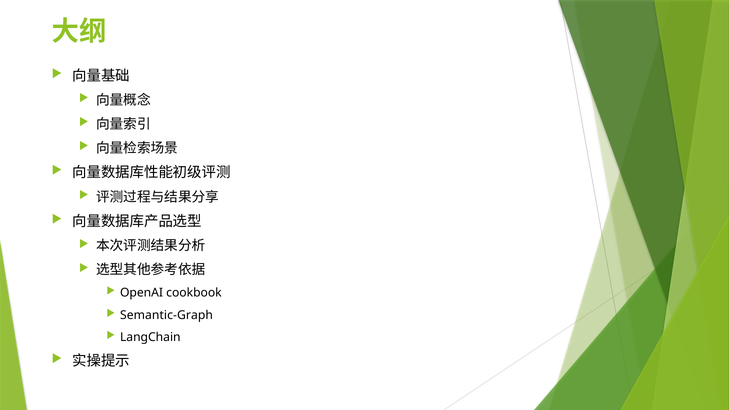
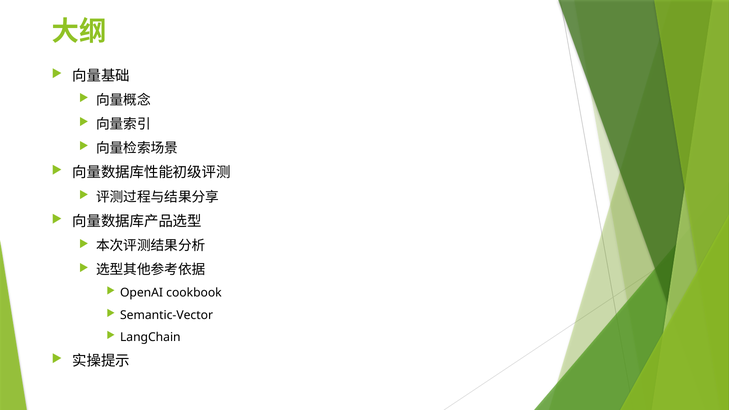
Semantic-Graph: Semantic-Graph -> Semantic-Vector (167, 315)
